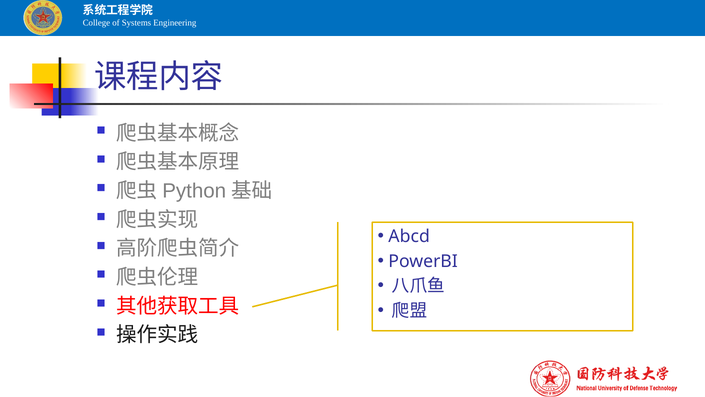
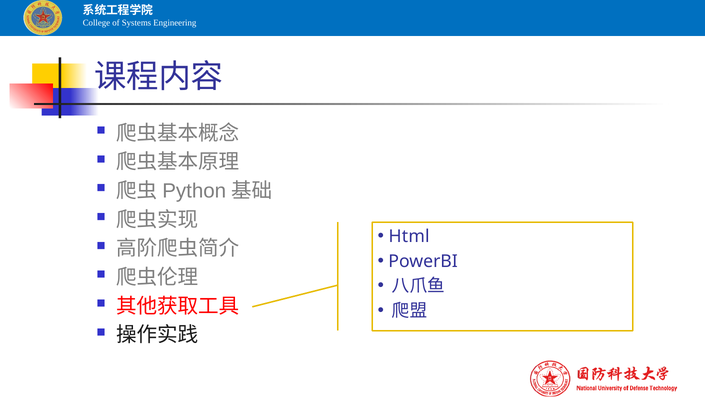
Abcd: Abcd -> Html (409, 236)
